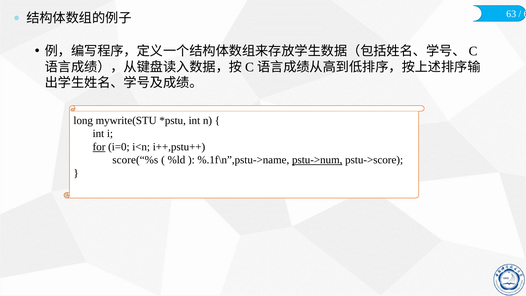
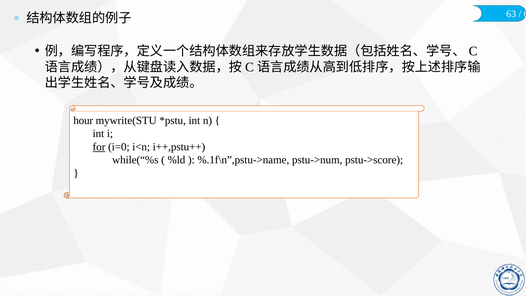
long: long -> hour (83, 120)
score(“%s: score(“%s -> while(“%s (135, 160)
pstu->num underline: present -> none (317, 160)
